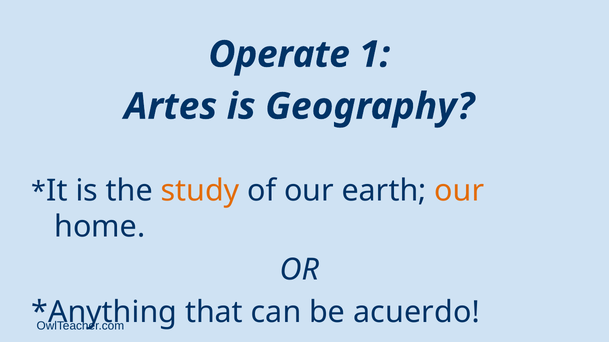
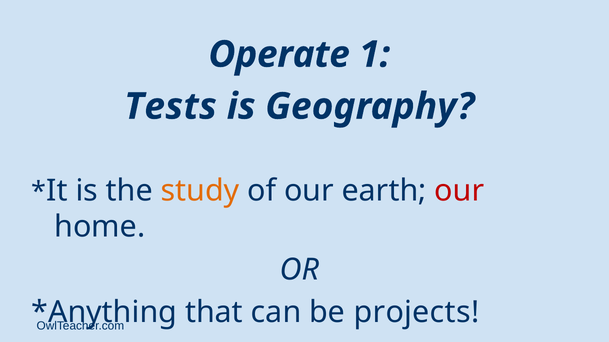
Artes: Artes -> Tests (170, 107)
our colour: orange -> red (459, 191)
acuerdo: acuerdo -> projects (416, 313)
